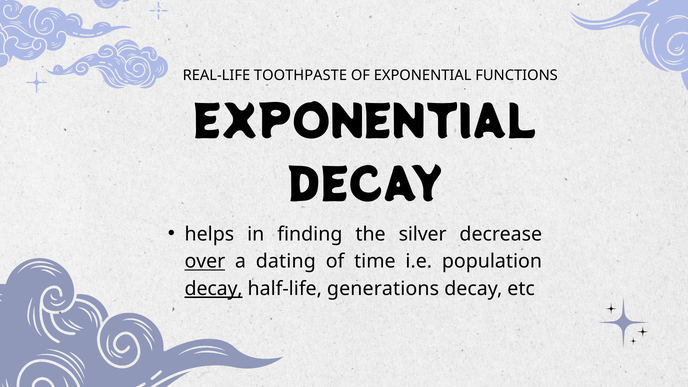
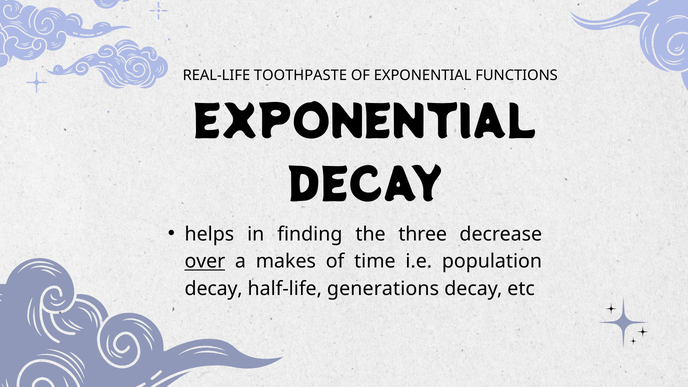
silver: silver -> three (423, 234)
dating: dating -> makes (286, 261)
decay underline: present -> none (214, 289)
